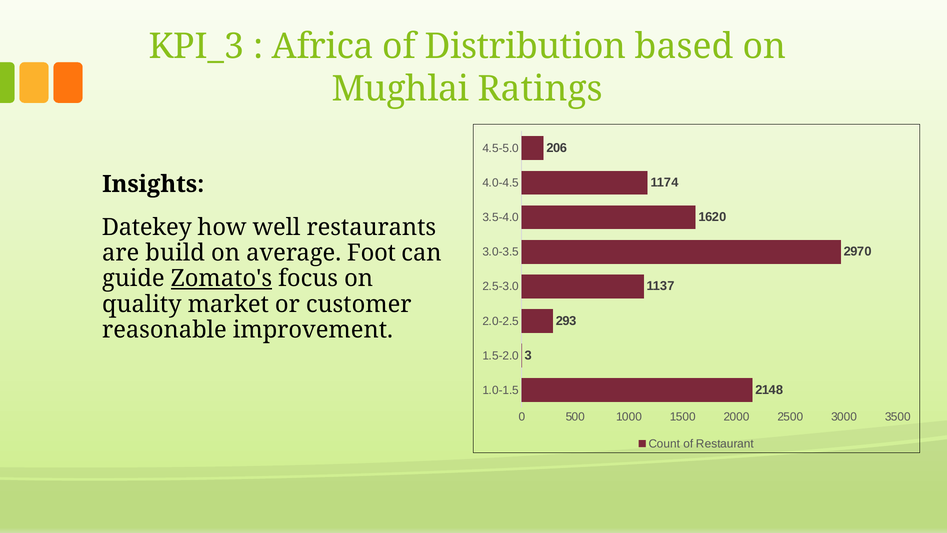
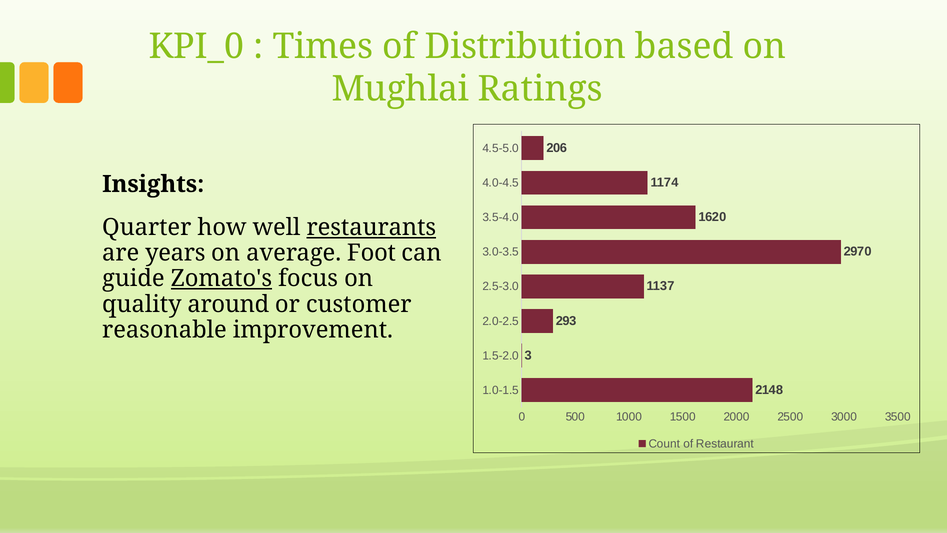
KPI_3: KPI_3 -> KPI_0 (196, 46)
Africa: Africa -> Times (323, 46)
Datekey: Datekey -> Quarter (147, 227)
restaurants underline: none -> present (371, 227)
build: build -> years (175, 253)
market: market -> around (228, 304)
